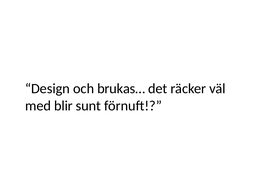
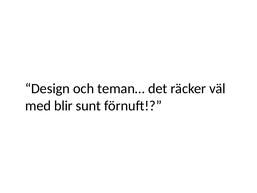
brukas…: brukas… -> teman… (121, 88)
